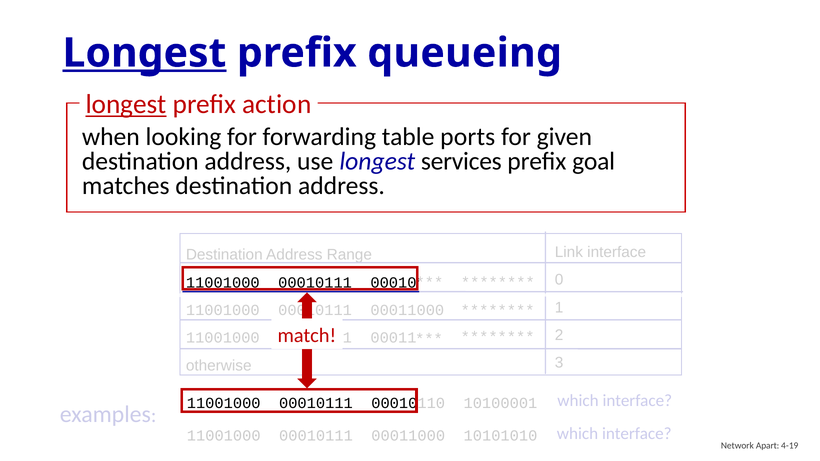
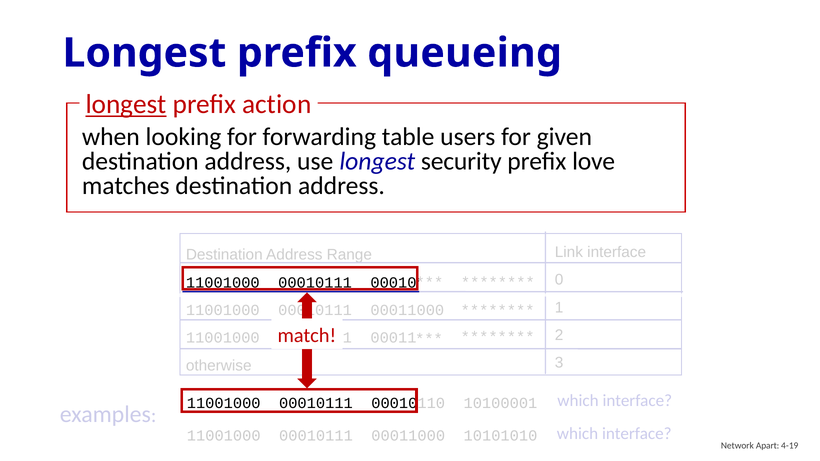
Longest underline: present -> none (144, 53)
ports: ports -> users (468, 137)
services: services -> security (461, 161)
goal: goal -> love (594, 161)
